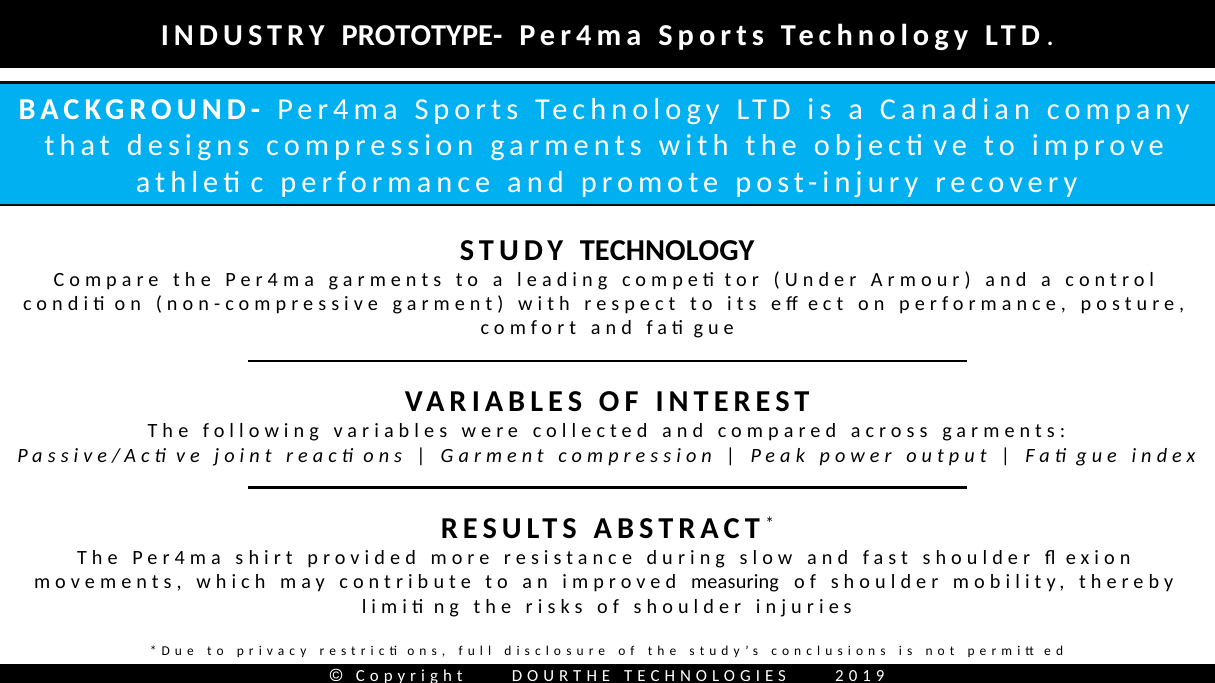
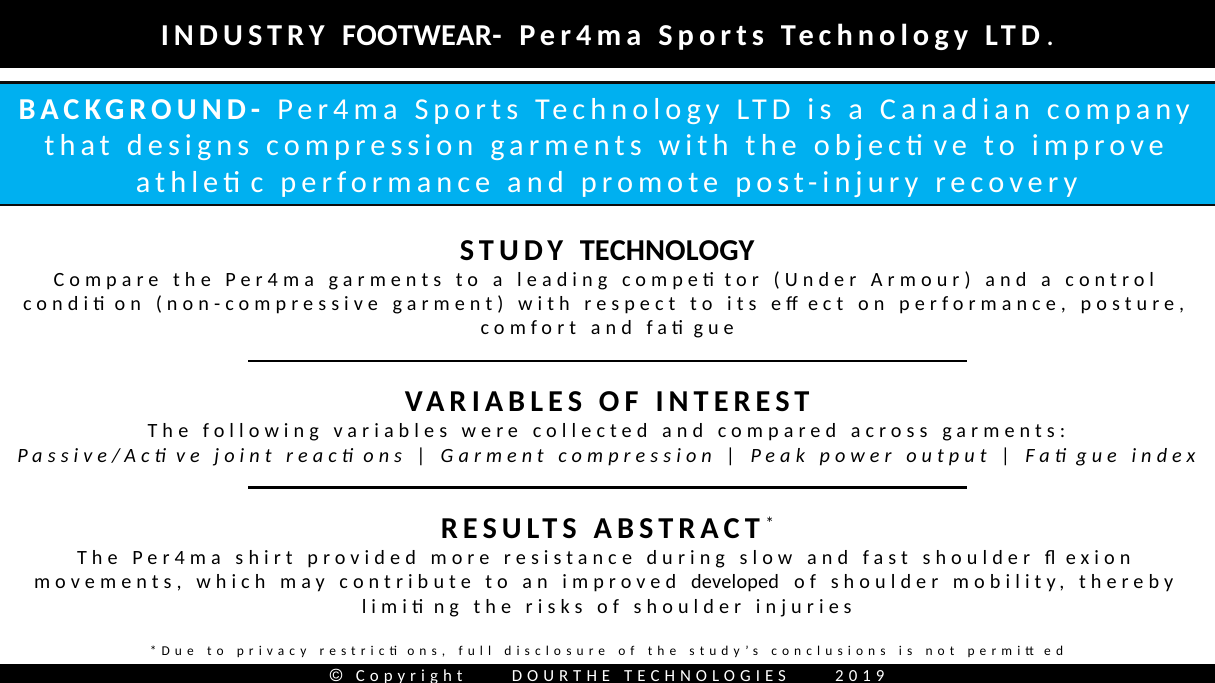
PROTOTYPE-: PROTOTYPE- -> FOOTWEAR- (422, 36)
measuring: measuring -> developed (735, 583)
